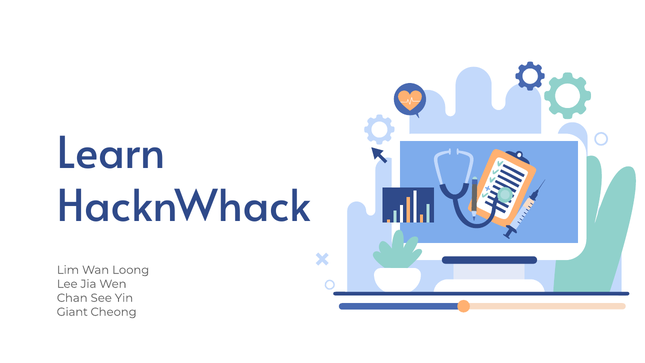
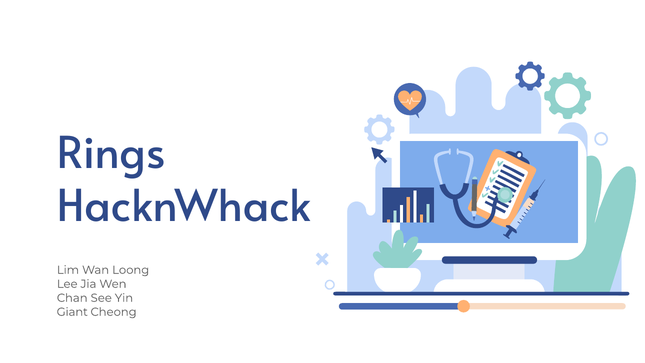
Learn: Learn -> Rings (111, 154)
